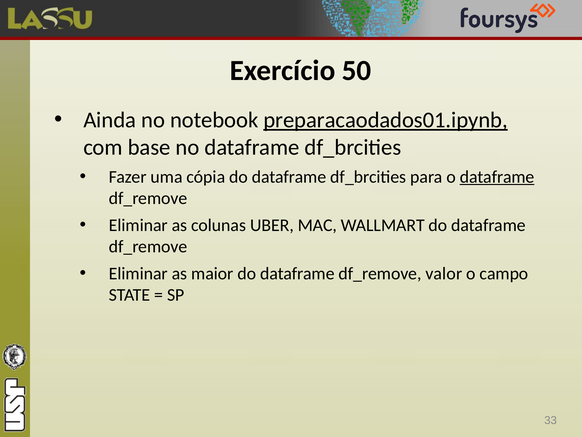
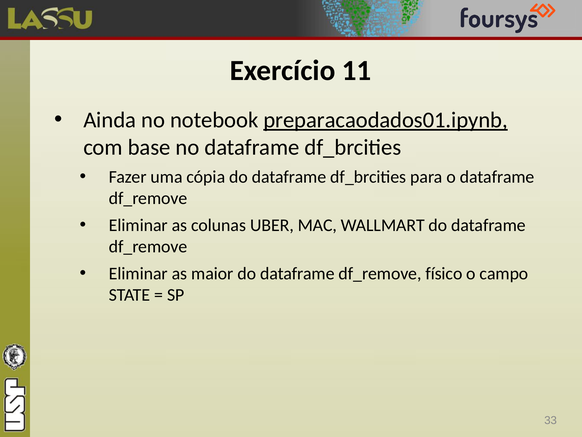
50: 50 -> 11 (357, 70)
dataframe underline: present -> none (497, 177)
valor: valor -> físico (444, 273)
